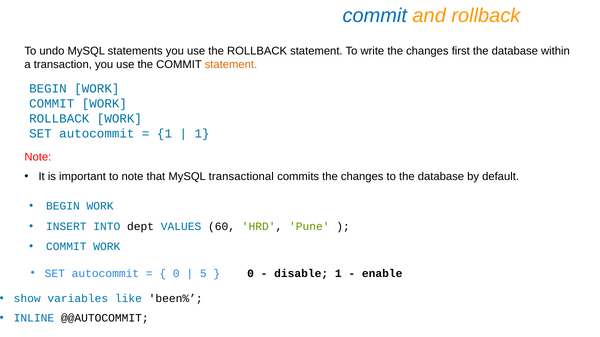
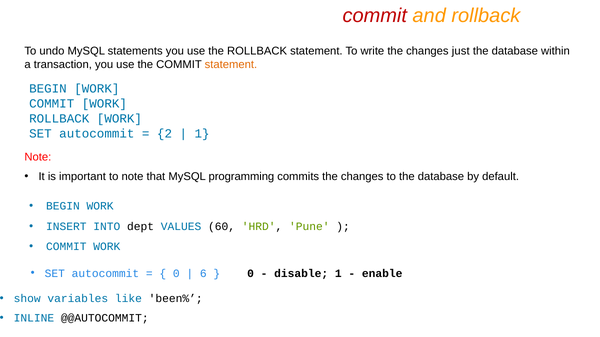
commit colour: blue -> red (375, 16)
first: first -> just (461, 51)
1: 1 -> 2 (165, 134)
transactional: transactional -> programming (241, 177)
5: 5 -> 6 (203, 274)
